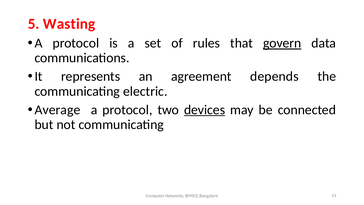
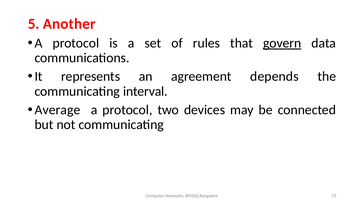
Wasting: Wasting -> Another (69, 24)
electric: electric -> interval (145, 91)
devices underline: present -> none (205, 110)
